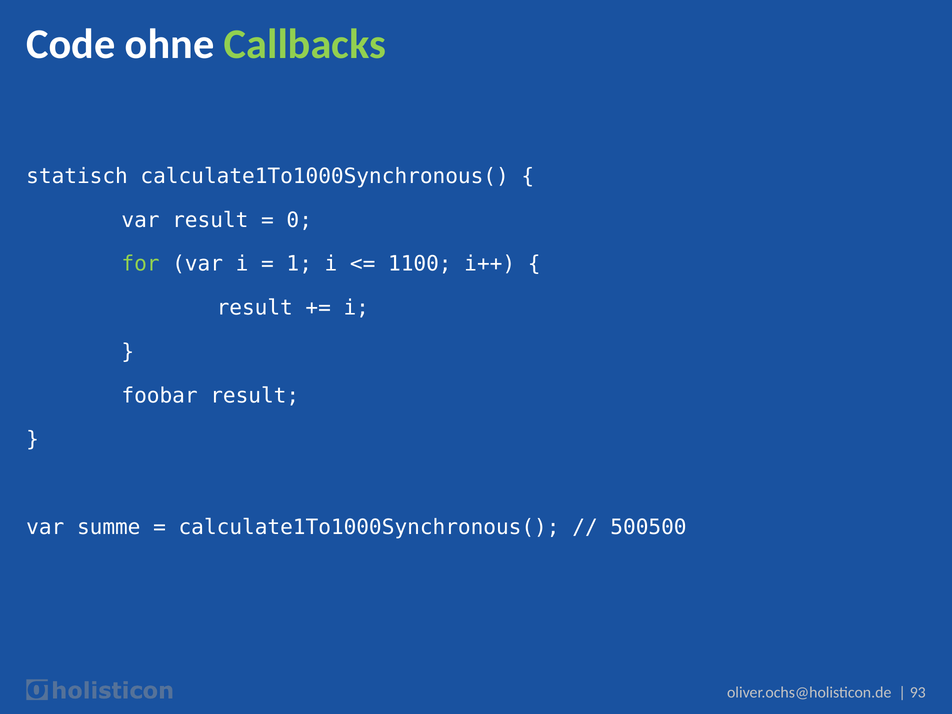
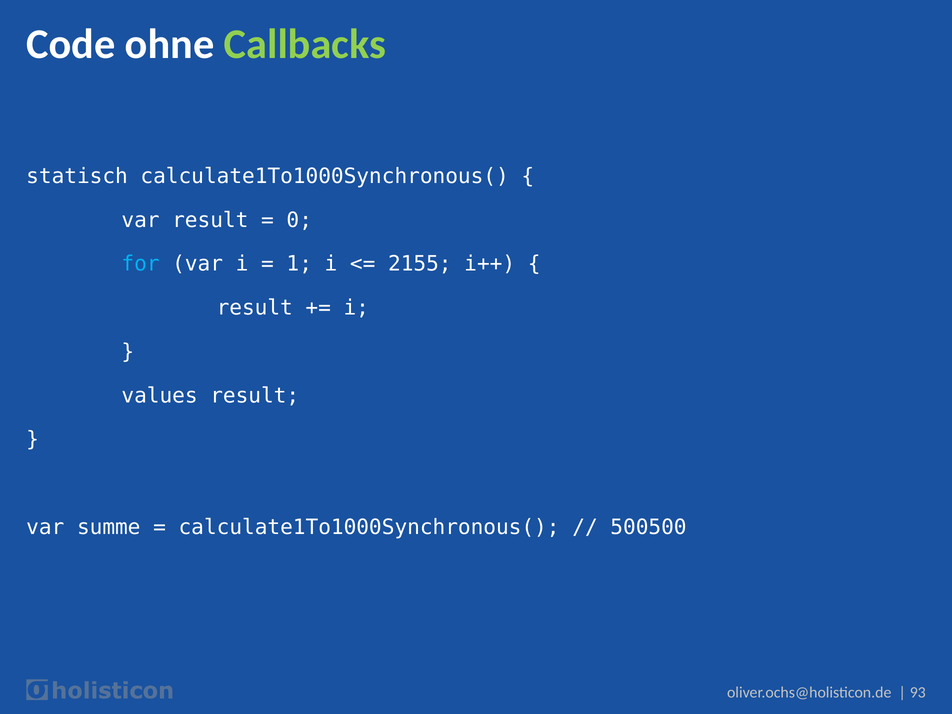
for colour: light green -> light blue (140, 264)
1100: 1100 -> 2155 (420, 264)
foobar: foobar -> values (160, 396)
